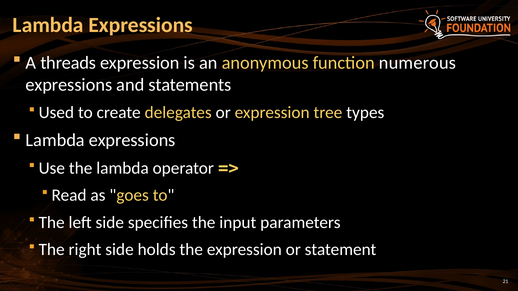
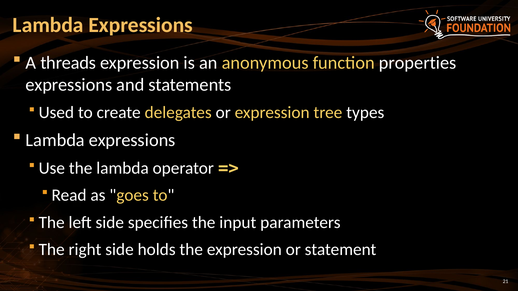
numerous: numerous -> properties (418, 63)
